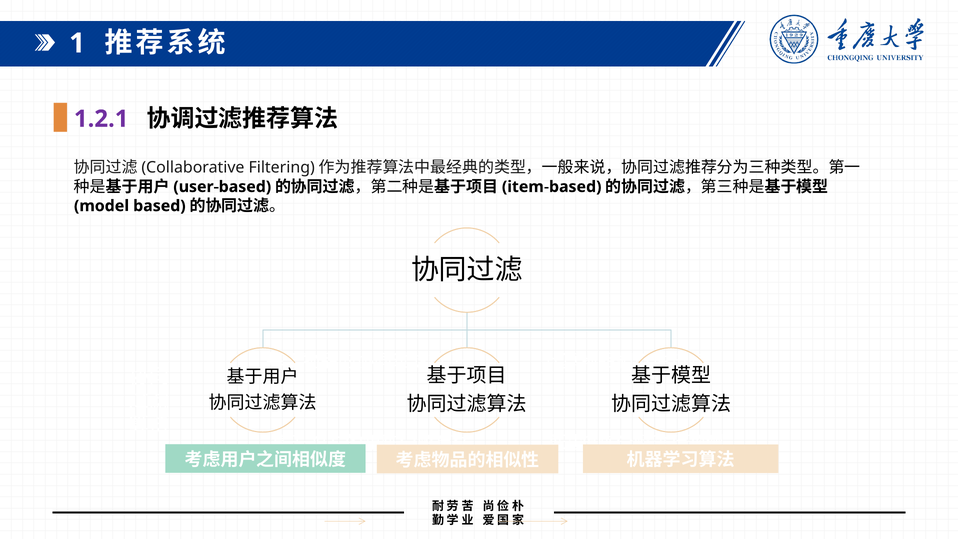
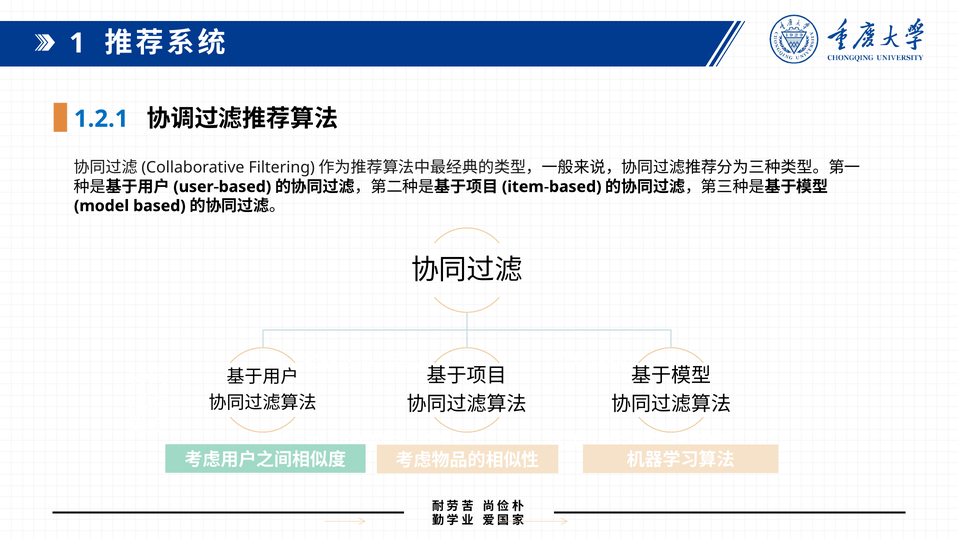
1.2.1 colour: purple -> blue (101, 119)
